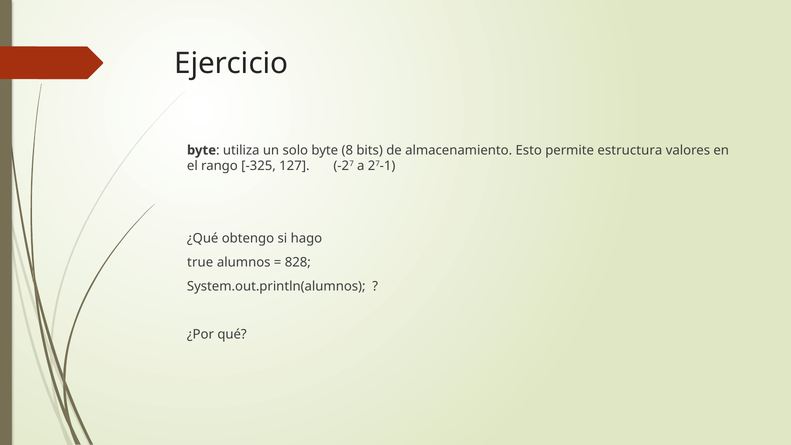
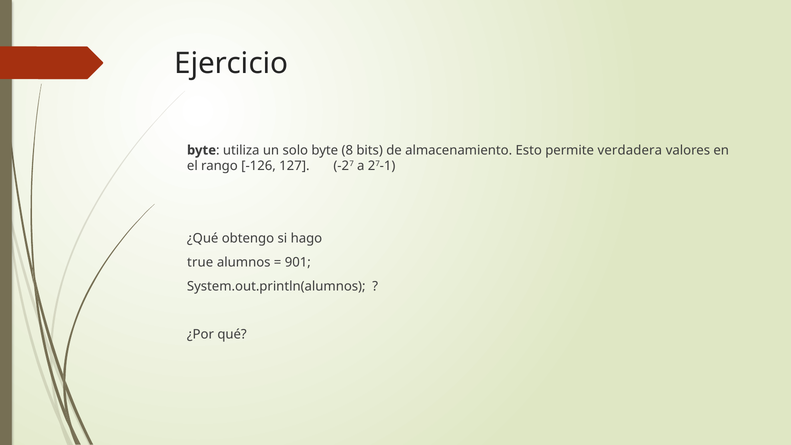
estructura: estructura -> verdadera (630, 150)
-325: -325 -> -126 (259, 166)
828: 828 -> 901 (298, 262)
